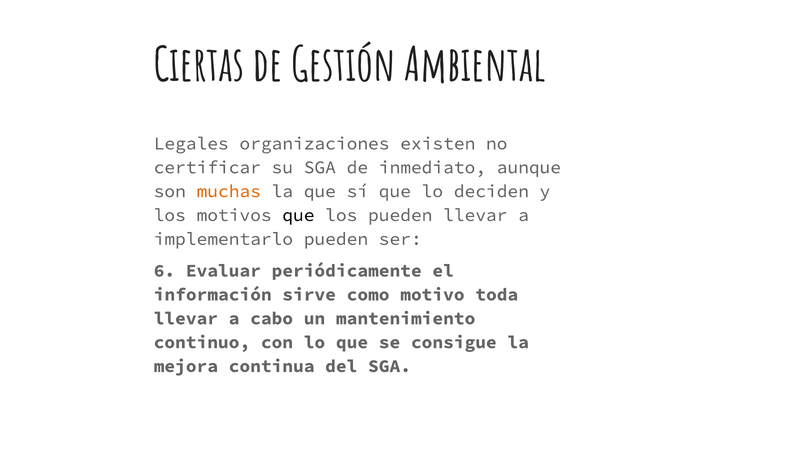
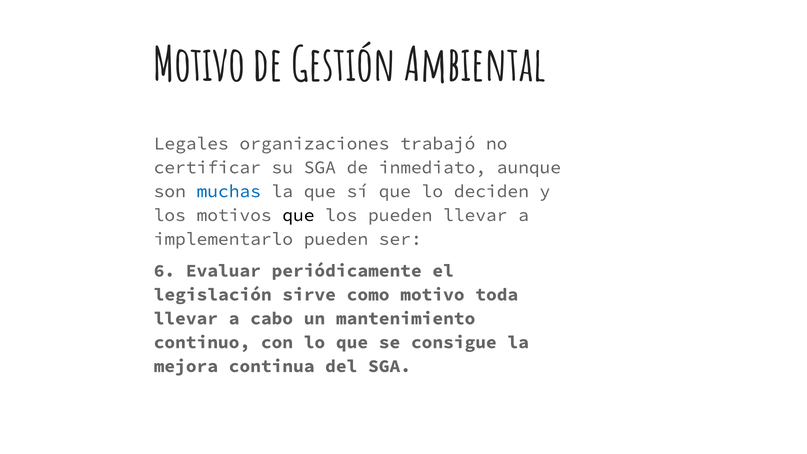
Ciertas: Ciertas -> Motivo (199, 65)
existen: existen -> trabajó (438, 143)
muchas colour: orange -> blue (229, 191)
información: información -> legislación (213, 294)
